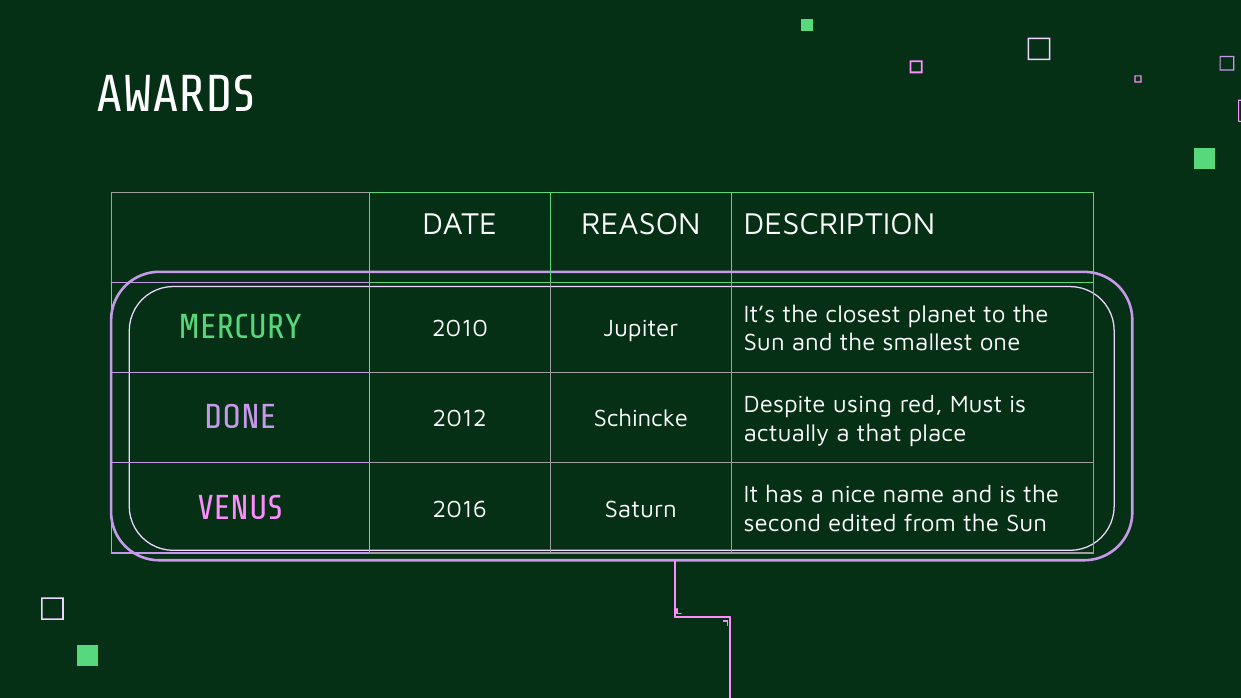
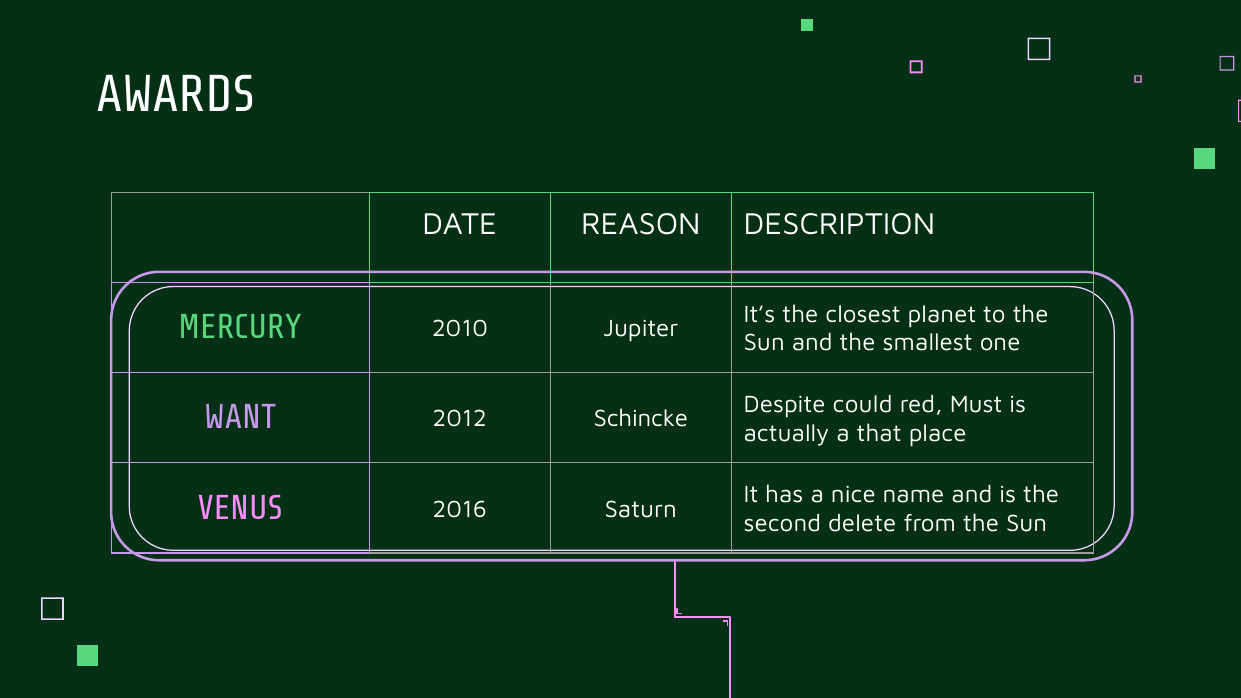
using: using -> could (863, 405)
DONE: DONE -> WANT (240, 418)
edited: edited -> delete (862, 523)
